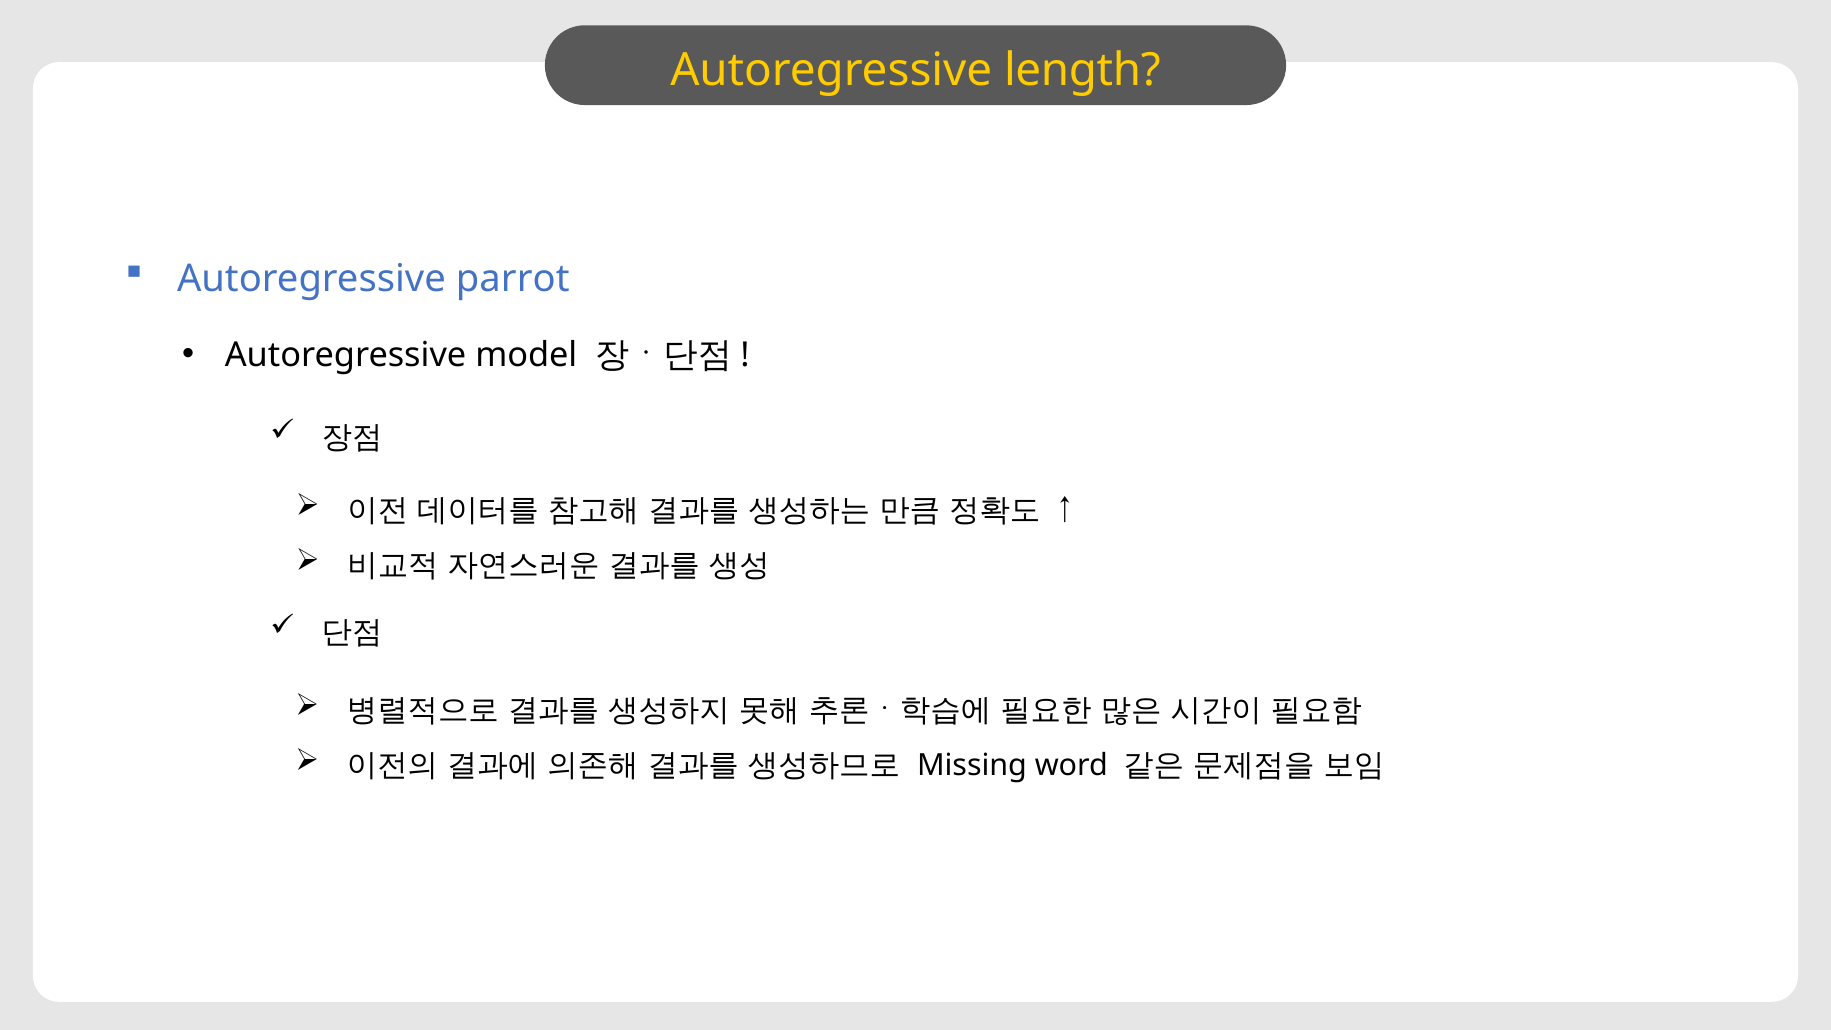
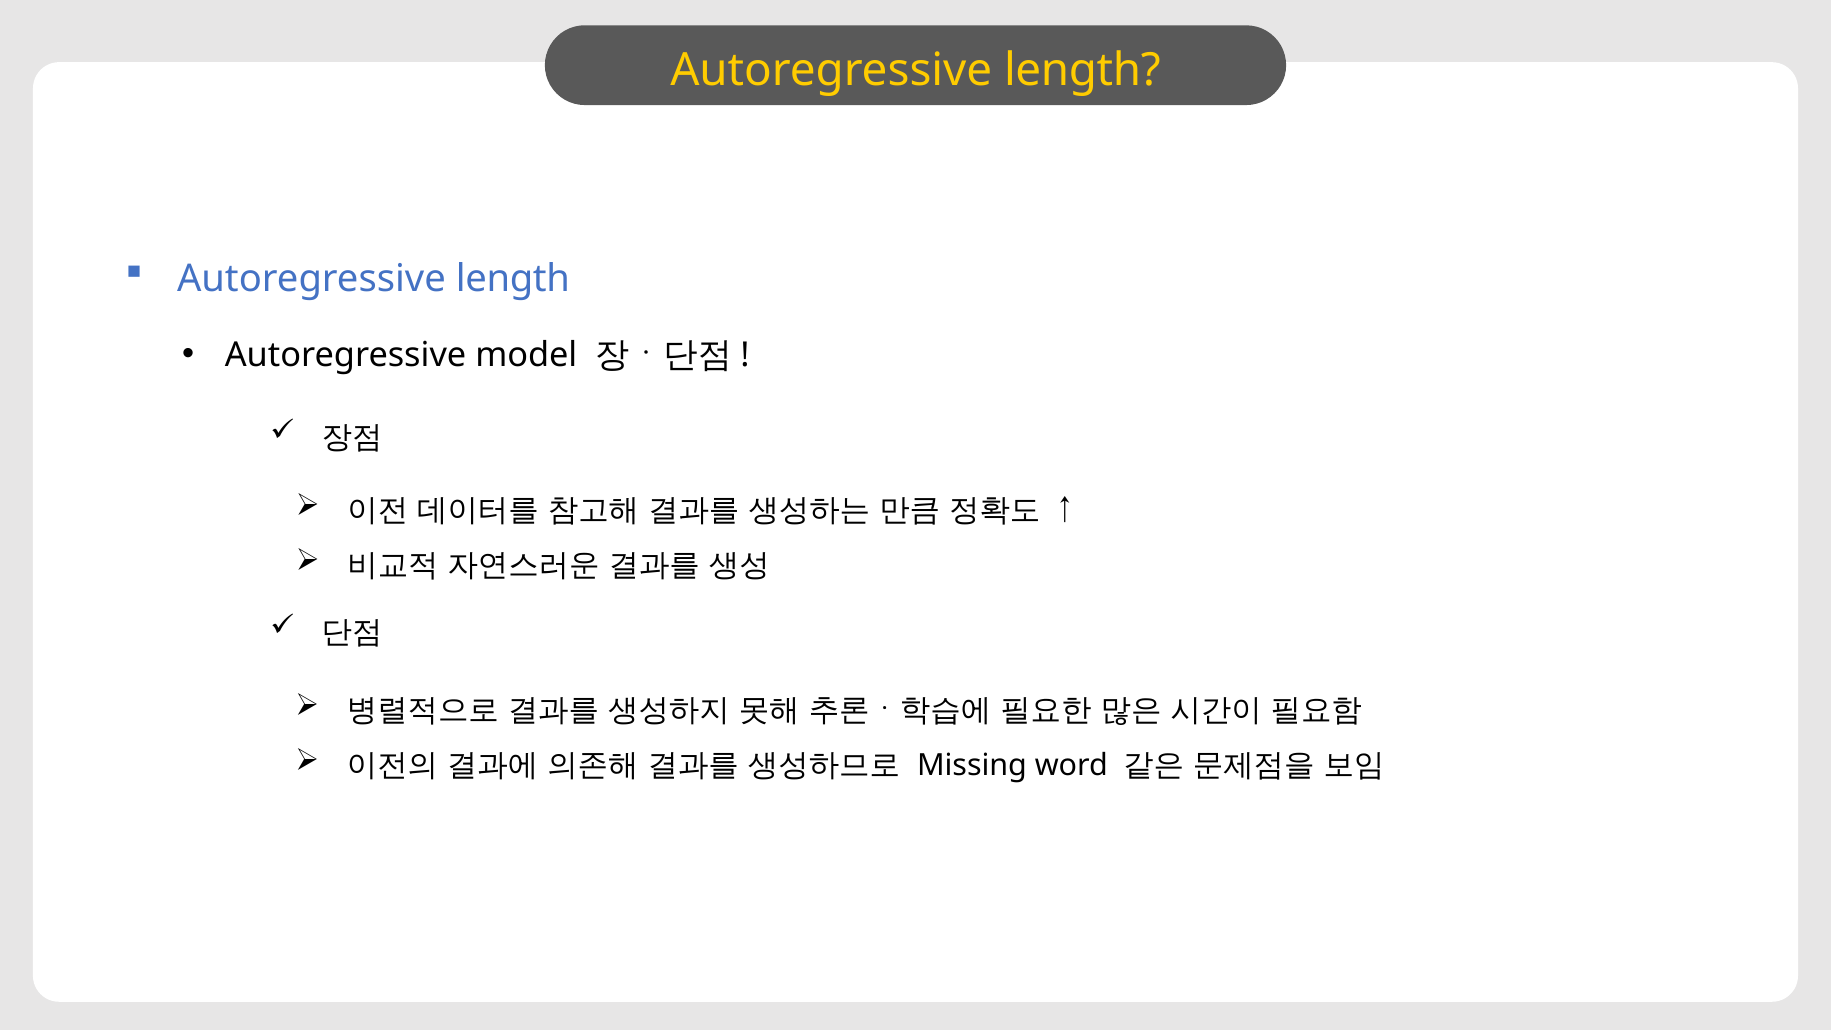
parrot: parrot -> length (513, 279)
